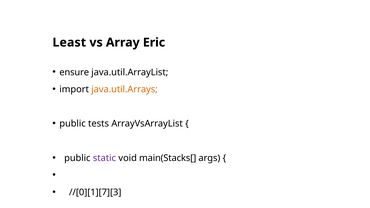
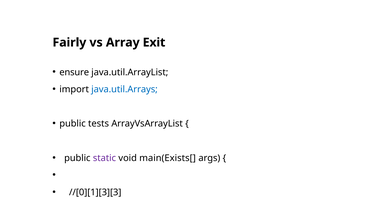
Least: Least -> Fairly (69, 42)
Eric: Eric -> Exit (154, 42)
java.util.Arrays colour: orange -> blue (125, 89)
main(Stacks[: main(Stacks[ -> main(Exists[ (168, 158)
//[0][1][7][3: //[0][1][7][3 -> //[0][1][3][3 (95, 192)
